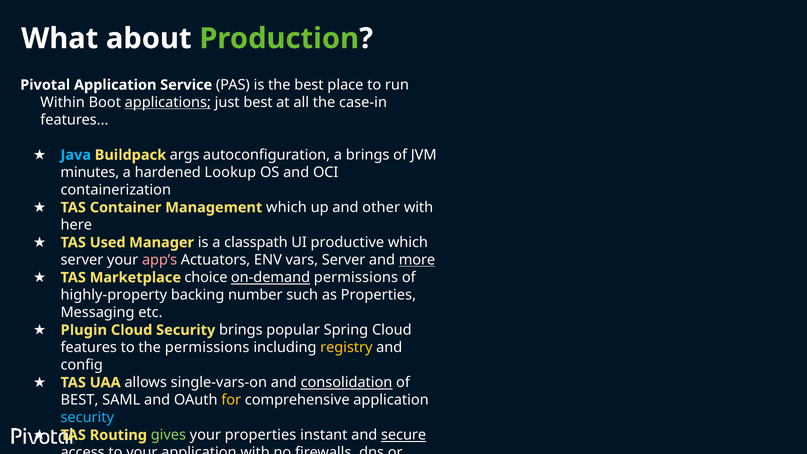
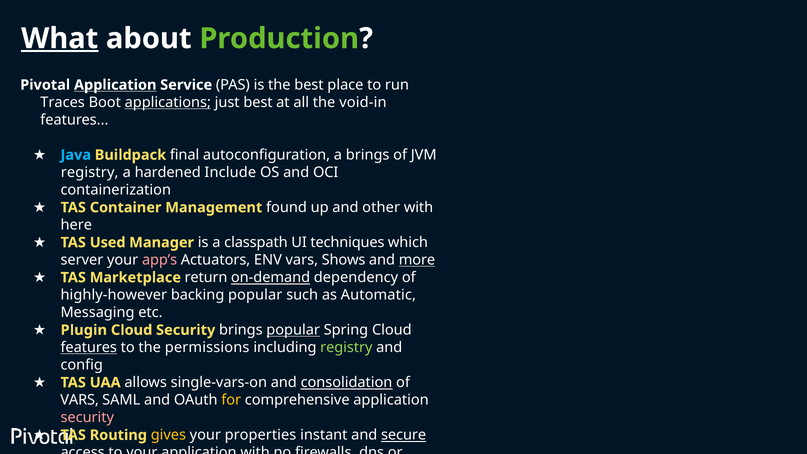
What underline: none -> present (60, 39)
Application underline: none -> present (115, 85)
Within: Within -> Traces (63, 102)
case-in: case-in -> void-in (363, 102)
args: args -> final (185, 155)
minutes: minutes -> registry (90, 172)
Lookup: Lookup -> Include (230, 172)
Management which: which -> found (286, 207)
productive: productive -> techniques (347, 242)
vars Server: Server -> Shows (344, 260)
choice: choice -> return (206, 277)
on-demand permissions: permissions -> dependency (356, 277)
highly-property: highly-property -> highly-however (114, 295)
backing number: number -> popular (255, 295)
as Properties: Properties -> Automatic (378, 295)
popular underline: none -> present (293, 330)
features underline: none -> present (89, 348)
registry colour: yellow -> light green (346, 348)
BEST: BEST -> VARS (80, 400)
security colour: light blue -> pink (87, 418)
gives colour: light green -> yellow (168, 435)
